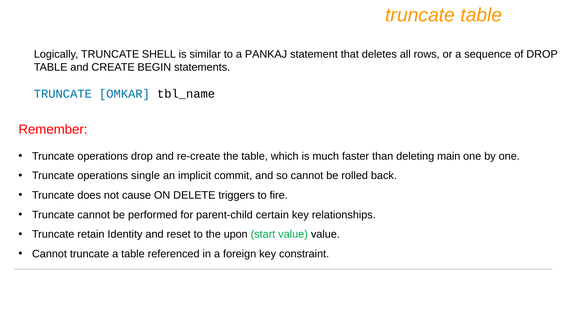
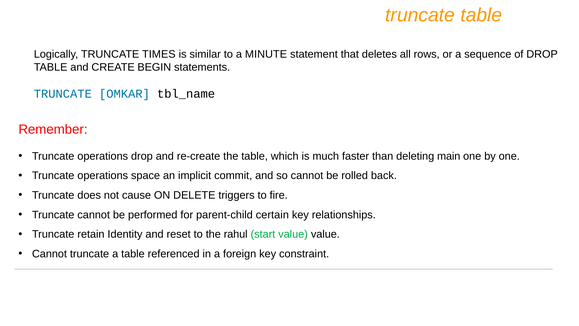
SHELL: SHELL -> TIMES (159, 54)
PANKAJ: PANKAJ -> MINUTE (266, 54)
single: single -> space (146, 176)
upon: upon -> rahul (236, 234)
